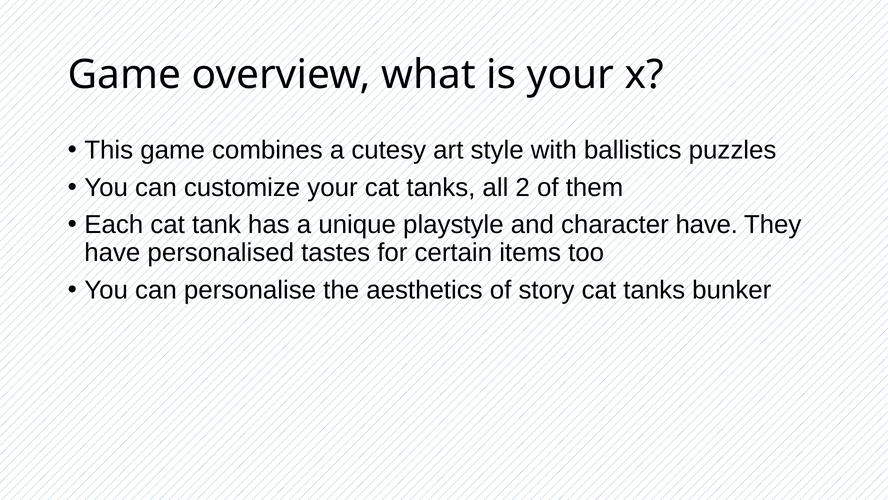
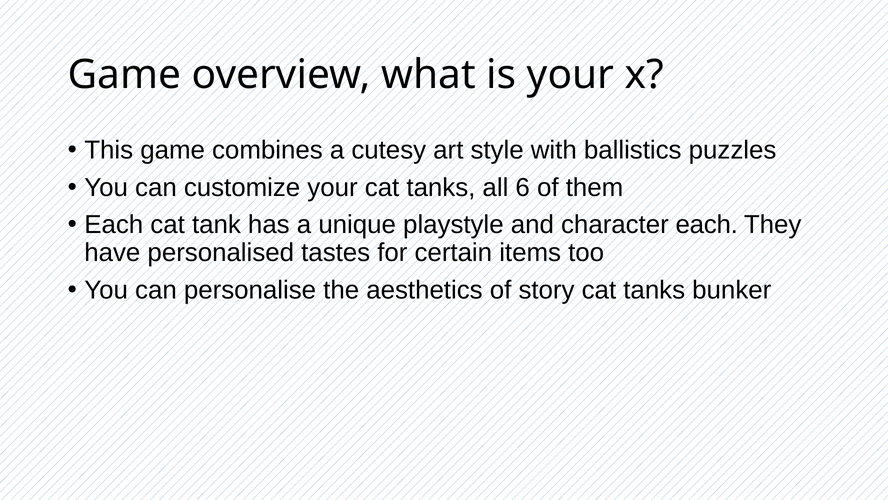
2: 2 -> 6 (523, 187)
character have: have -> each (707, 225)
